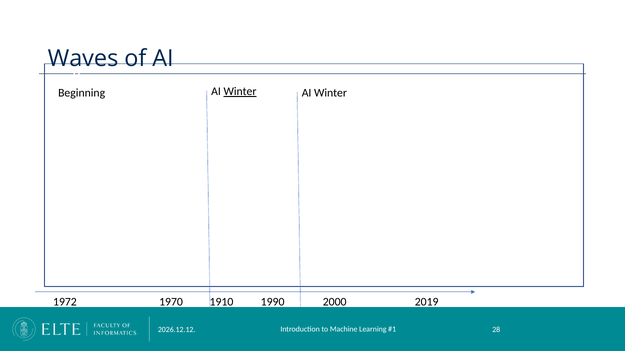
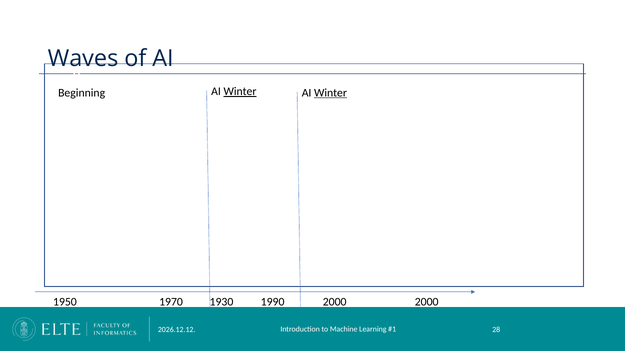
Winter underline: none -> present (331, 93)
1972: 1972 -> 1950 (65, 302)
1910: 1910 -> 1930 (221, 302)
2000 2019: 2019 -> 2000 (427, 302)
